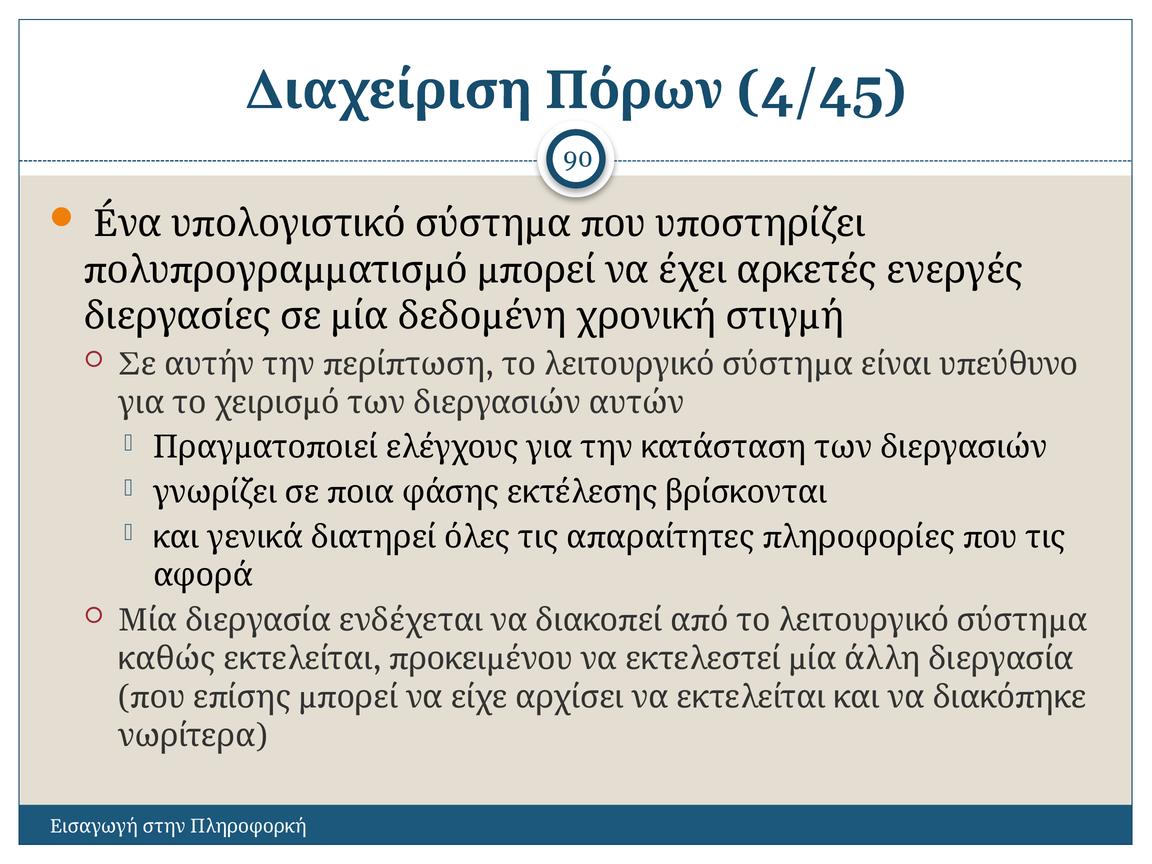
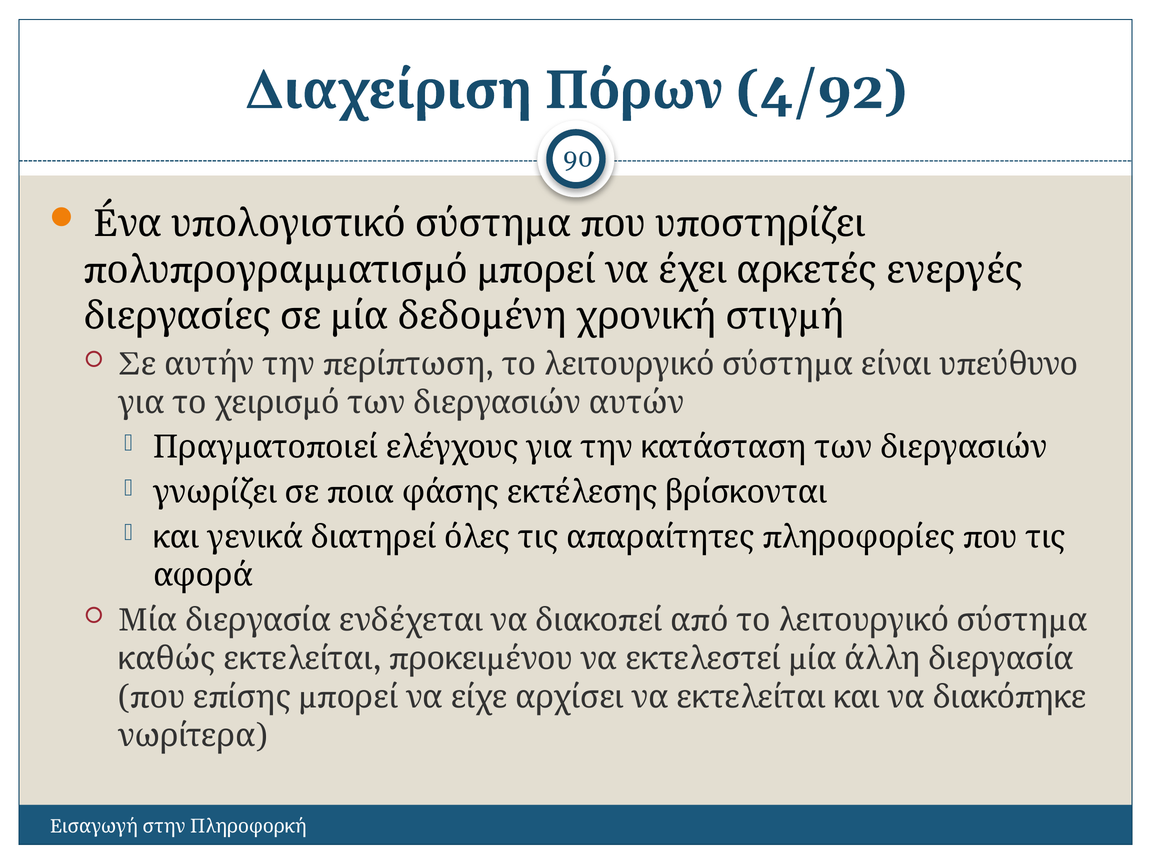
4/45: 4/45 -> 4/92 (822, 91)
